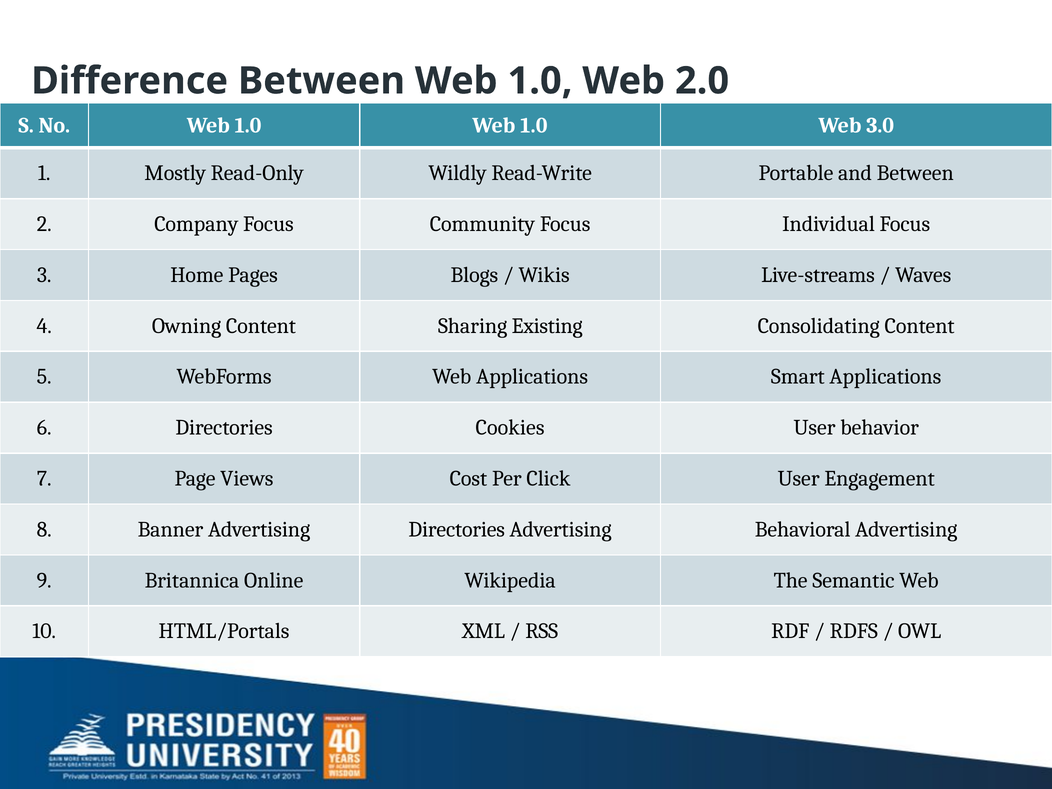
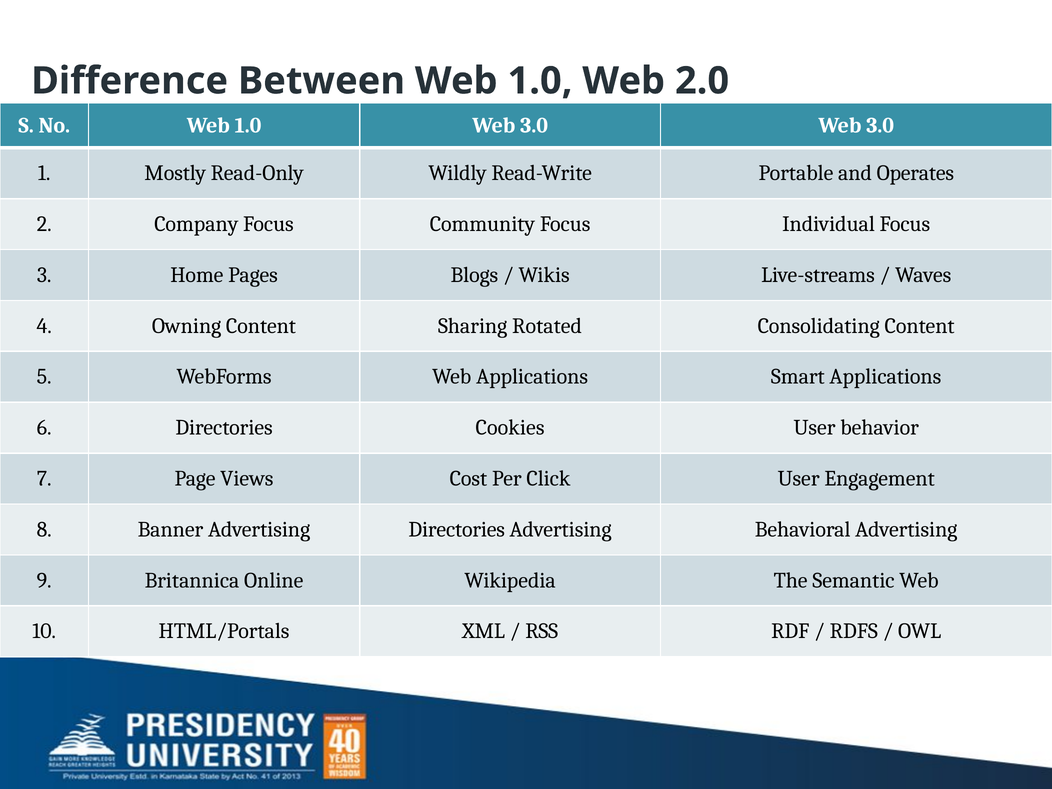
1.0 Web 1.0: 1.0 -> 3.0 (534, 125)
and Between: Between -> Operates (915, 173)
Existing: Existing -> Rotated (547, 326)
